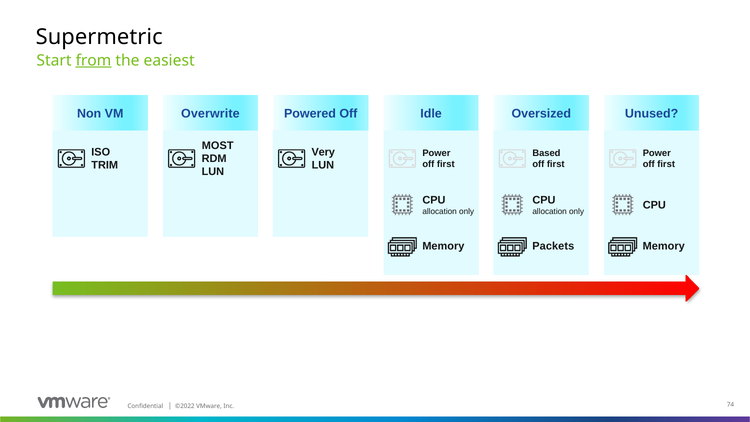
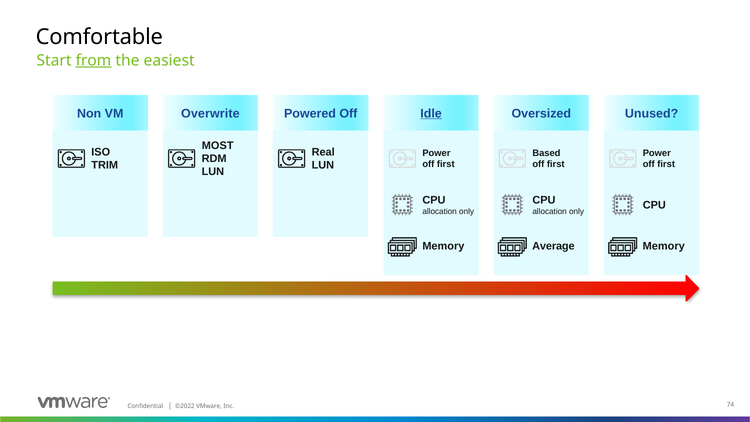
Supermetric: Supermetric -> Comfortable (99, 37)
Idle underline: none -> present (431, 113)
Very: Very -> Real (323, 152)
Packets: Packets -> Average (553, 246)
